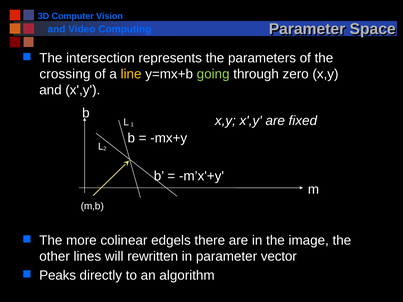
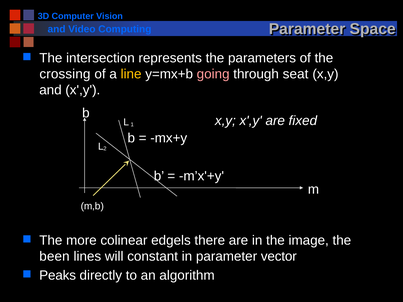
going colour: light green -> pink (213, 74)
zero: zero -> seat (296, 74)
other: other -> been (54, 257)
rewritten: rewritten -> constant (153, 257)
